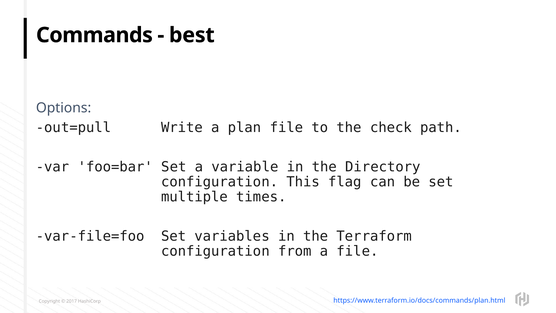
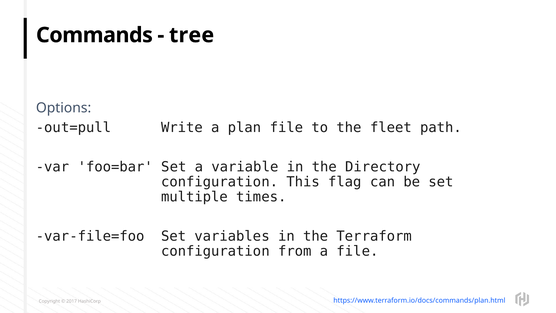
best: best -> tree (192, 35)
check: check -> fleet (391, 128)
